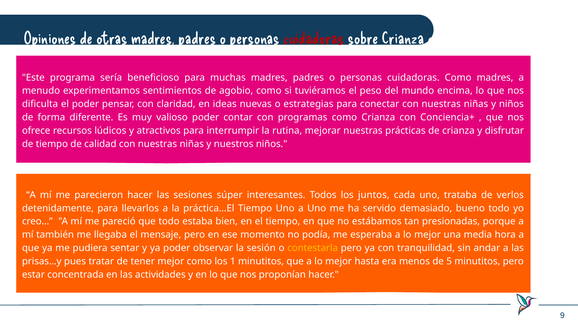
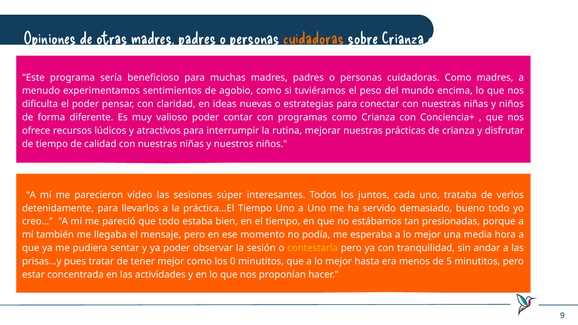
cuidadoras colour: red -> orange (314, 39)
parecieron hacer: hacer -> vídeo (140, 195)
1: 1 -> 0 (233, 261)
